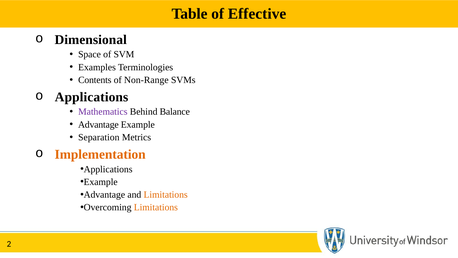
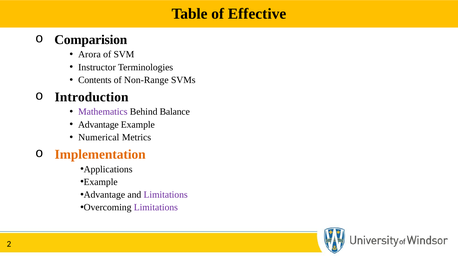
Dimensional: Dimensional -> Comparision (91, 40)
Space: Space -> Arora (89, 54)
Examples: Examples -> Instructor (97, 67)
Applications: Applications -> Introduction (92, 97)
Separation: Separation -> Numerical (99, 137)
Limitations colour: orange -> purple (166, 194)
Limitations colour: orange -> purple (156, 207)
